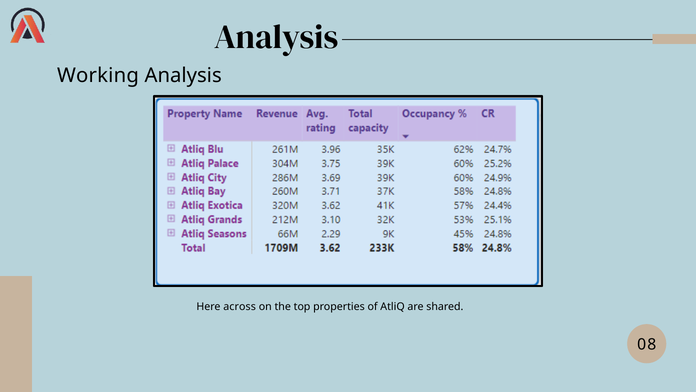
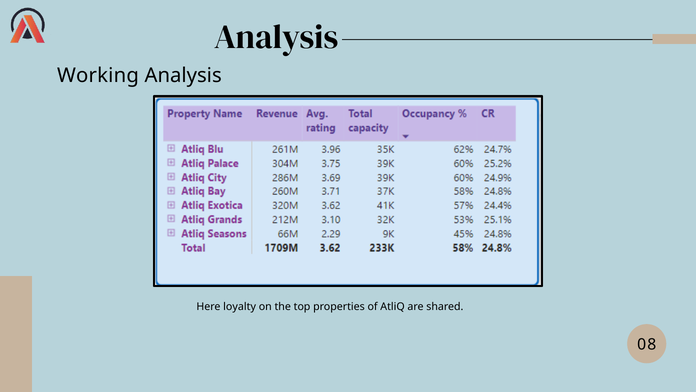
across: across -> loyalty (240, 306)
